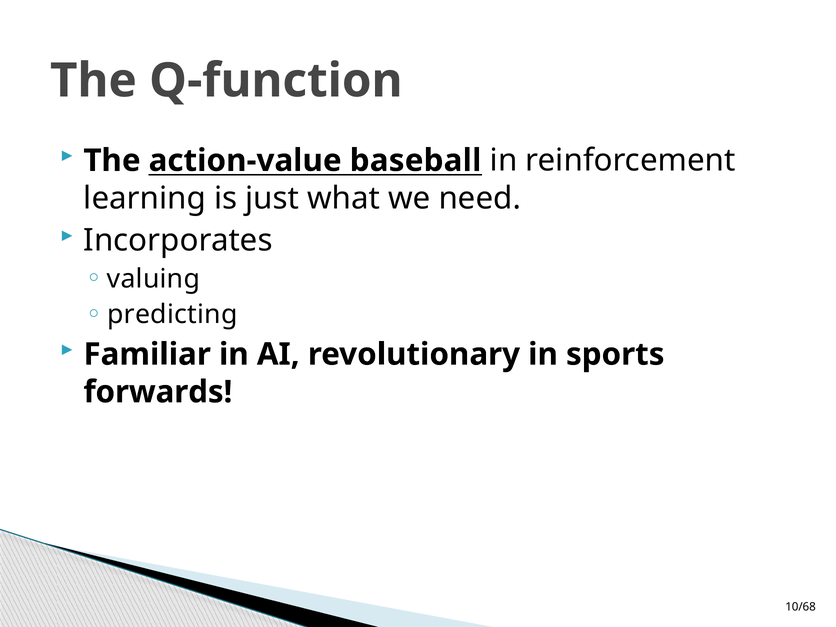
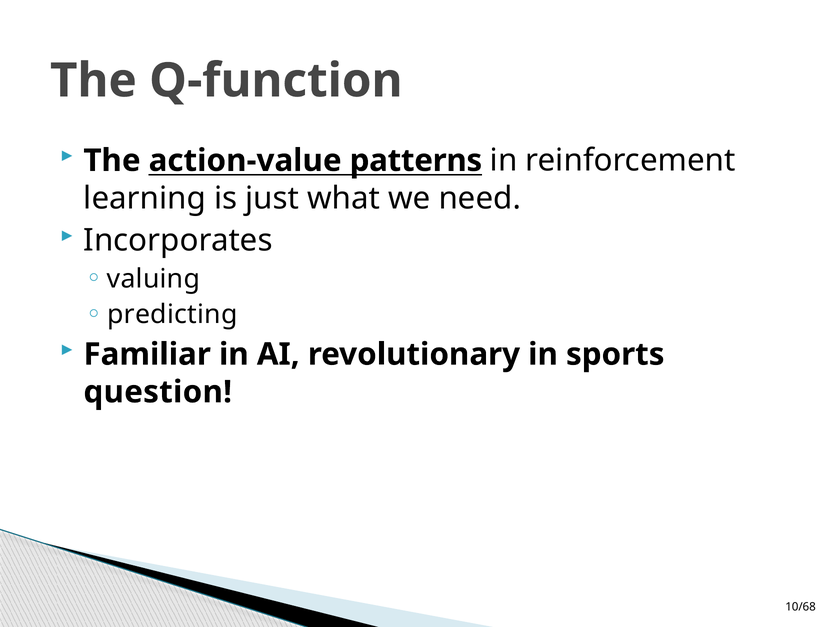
baseball: baseball -> patterns (416, 161)
forwards: forwards -> question (158, 392)
